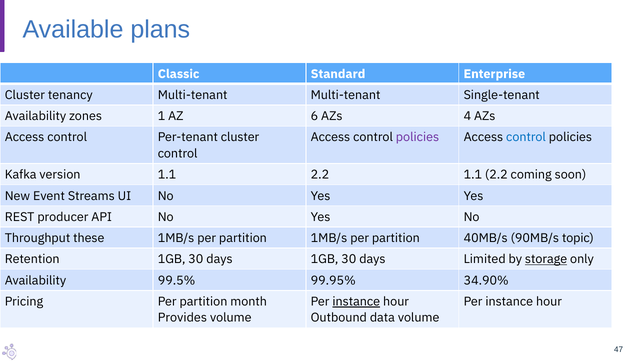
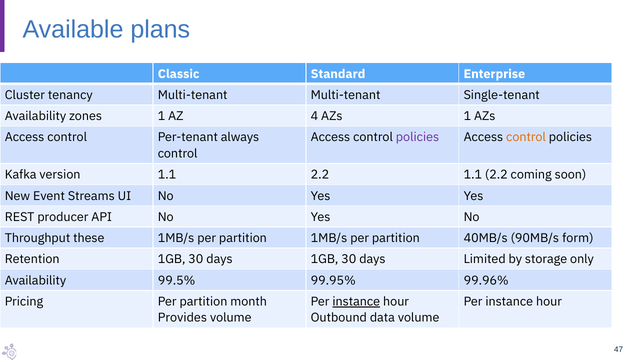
6: 6 -> 4 (314, 116)
AZs 4: 4 -> 1 (467, 116)
Per-tenant cluster: cluster -> always (240, 137)
control colour: blue -> orange (526, 137)
topic: topic -> form (578, 238)
storage underline: present -> none (546, 259)
34.90%: 34.90% -> 99.96% (486, 281)
